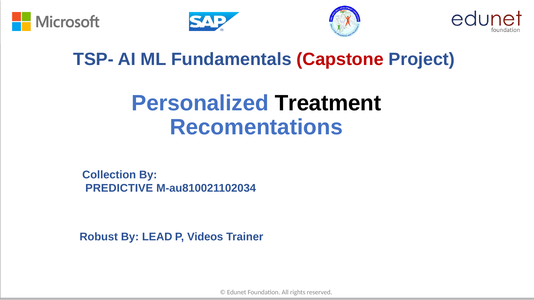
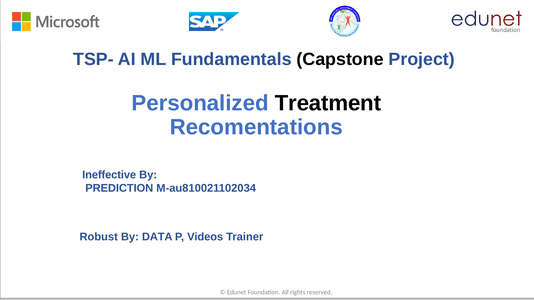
Capstone colour: red -> black (340, 59)
Collection: Collection -> Ineffective (109, 175)
PREDICTIVE: PREDICTIVE -> PREDICTION (119, 188)
LEAD: LEAD -> DATA (157, 237)
